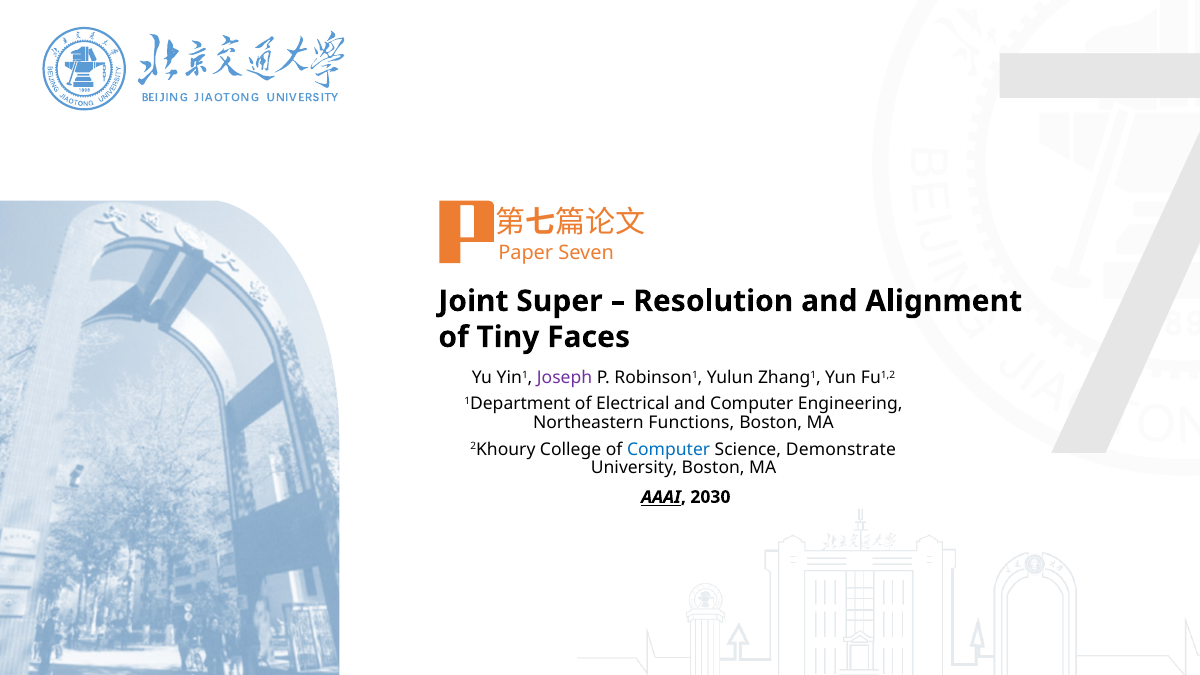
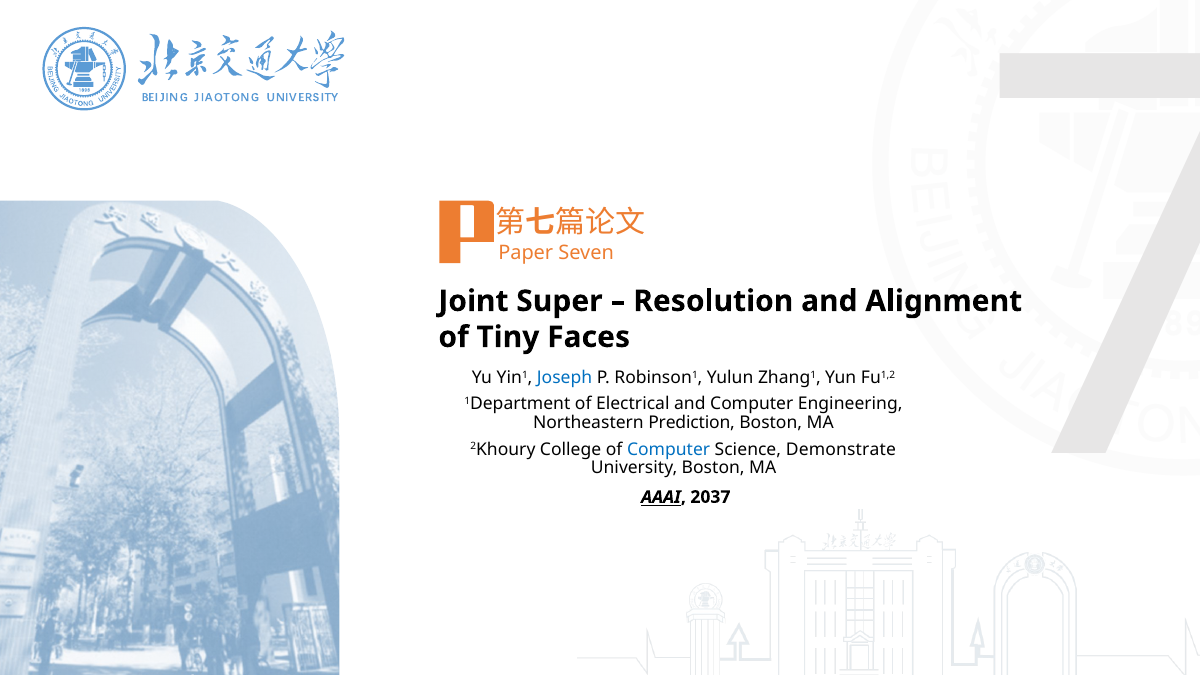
Joseph colour: purple -> blue (565, 378)
Functions: Functions -> Prediction (692, 423)
2030: 2030 -> 2037 (710, 497)
